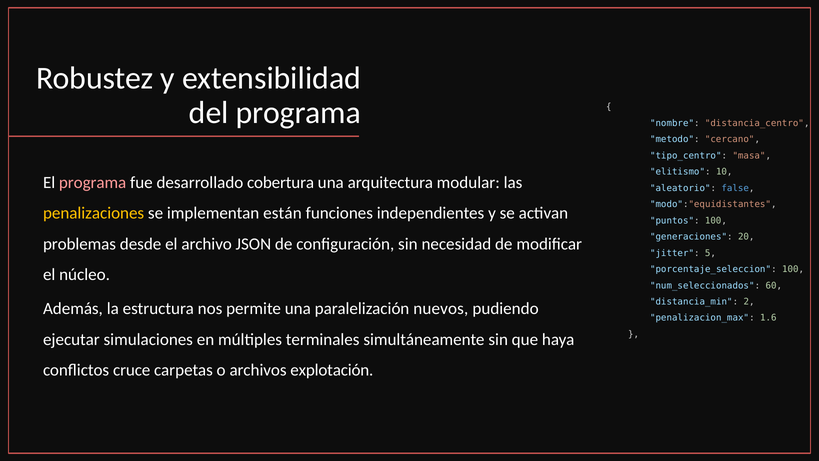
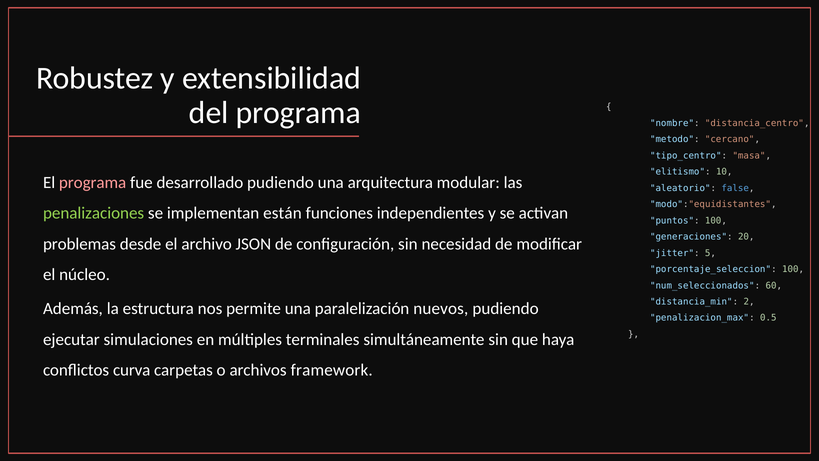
desarrollado cobertura: cobertura -> pudiendo (280, 182)
penalizaciones colour: yellow -> light green (94, 213)
1.6: 1.6 -> 0.5 (768, 318)
cruce: cruce -> curva (132, 370)
explotación: explotación -> framework (332, 370)
